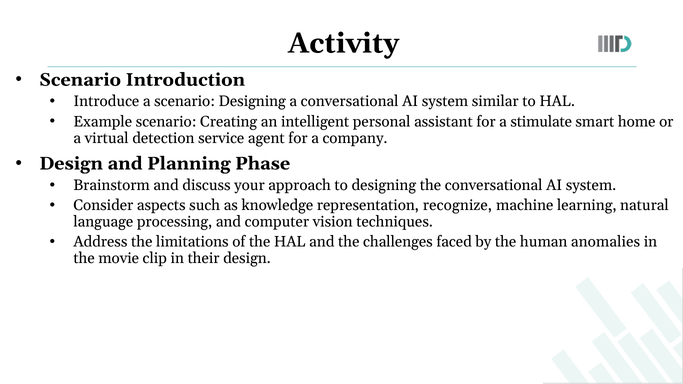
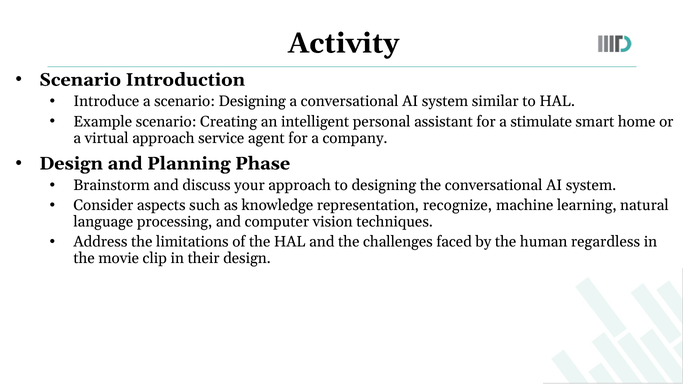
virtual detection: detection -> approach (163, 138)
anomalies: anomalies -> regardless (606, 242)
